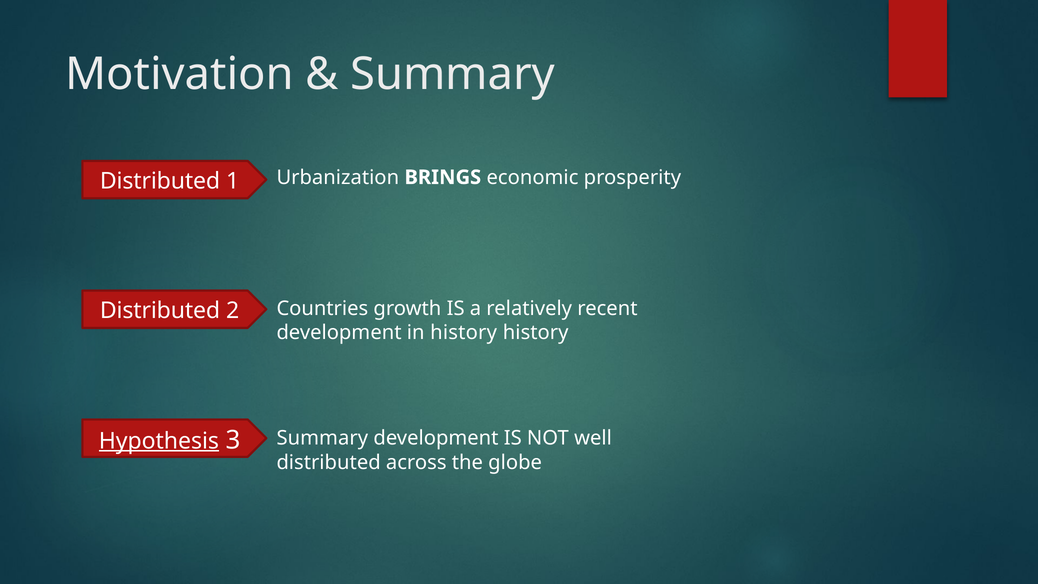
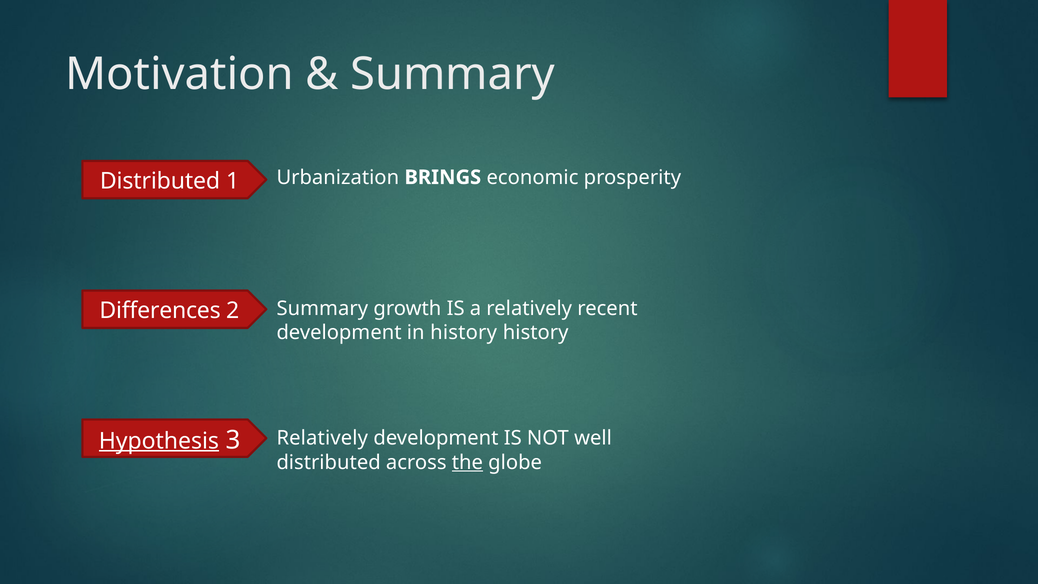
Countries: Countries -> Summary (322, 308)
Distributed: Distributed -> Differences (160, 311)
Summary: Summary -> Relatively (322, 438)
the underline: none -> present (467, 462)
